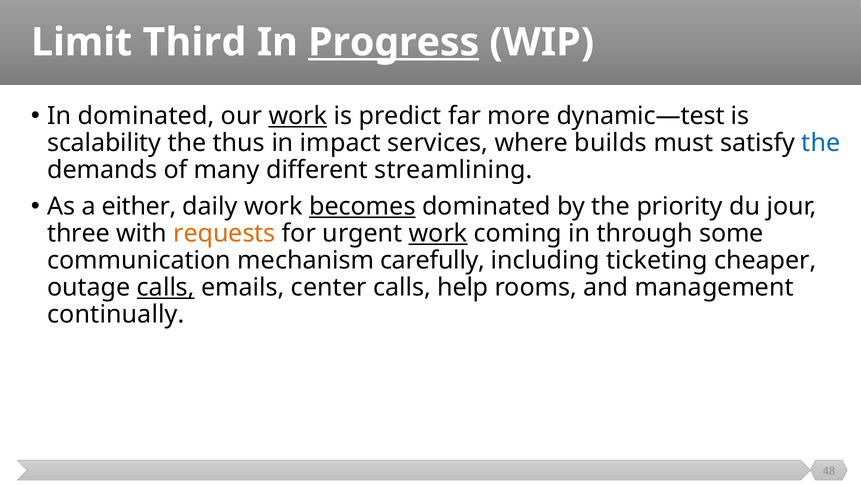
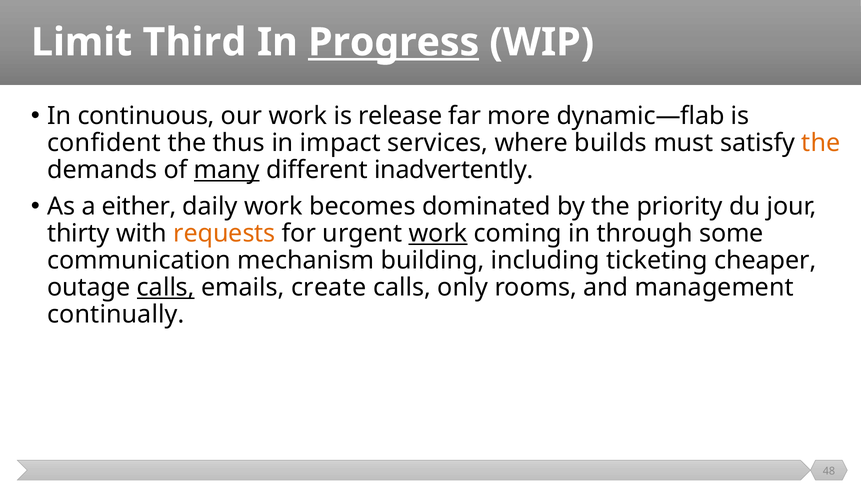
In dominated: dominated -> continuous (146, 116)
work underline: present -> none (298, 116)
predict: predict -> release (400, 116)
dynamic—test: dynamic—test -> dynamic—flab (641, 116)
scalability: scalability -> confident (104, 143)
the colour: blue -> orange (821, 143)
many underline: none -> present (227, 170)
streamlining: streamlining -> inadvertently (454, 170)
becomes underline: present -> none (362, 206)
three: three -> thirty (78, 233)
carefully: carefully -> building (432, 261)
center: center -> create (329, 288)
help: help -> only (463, 288)
